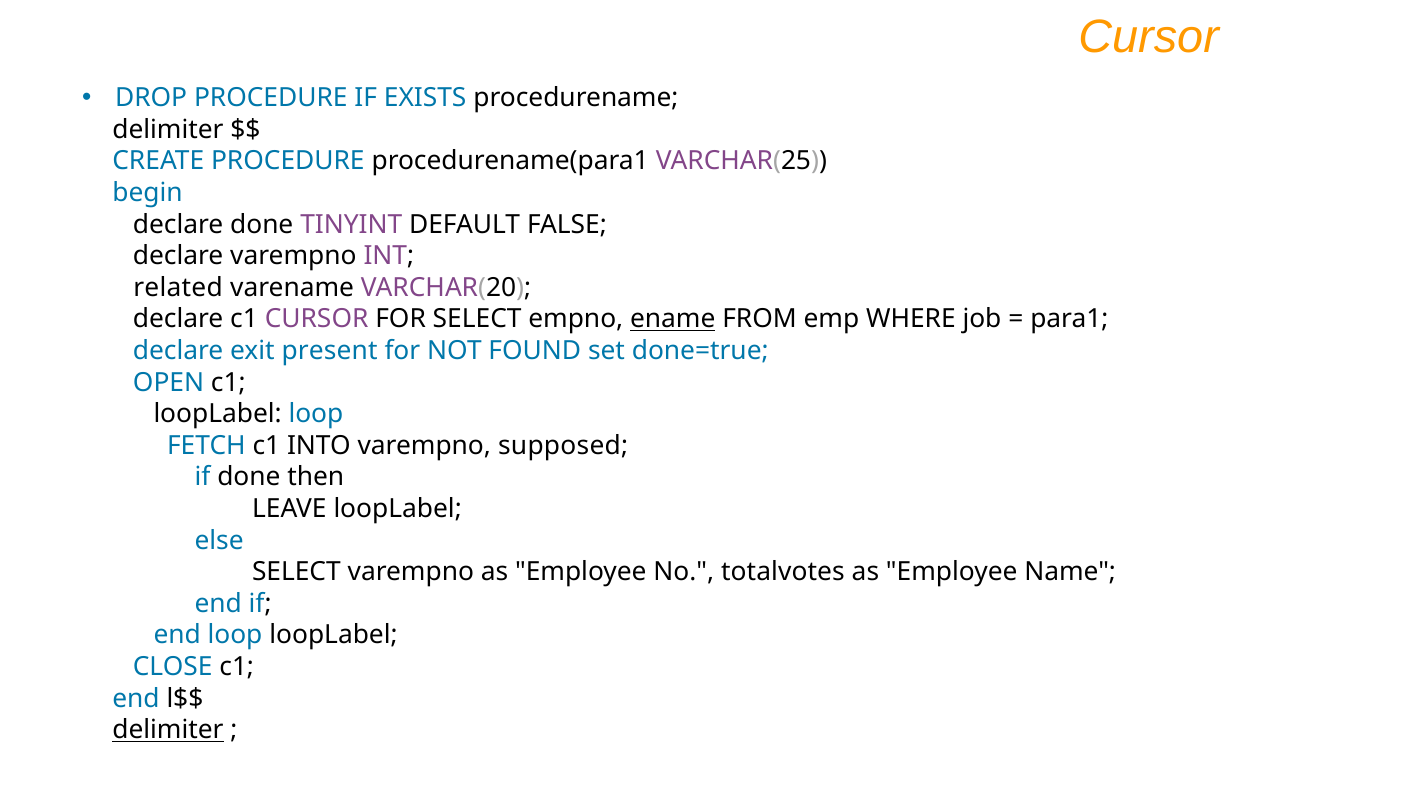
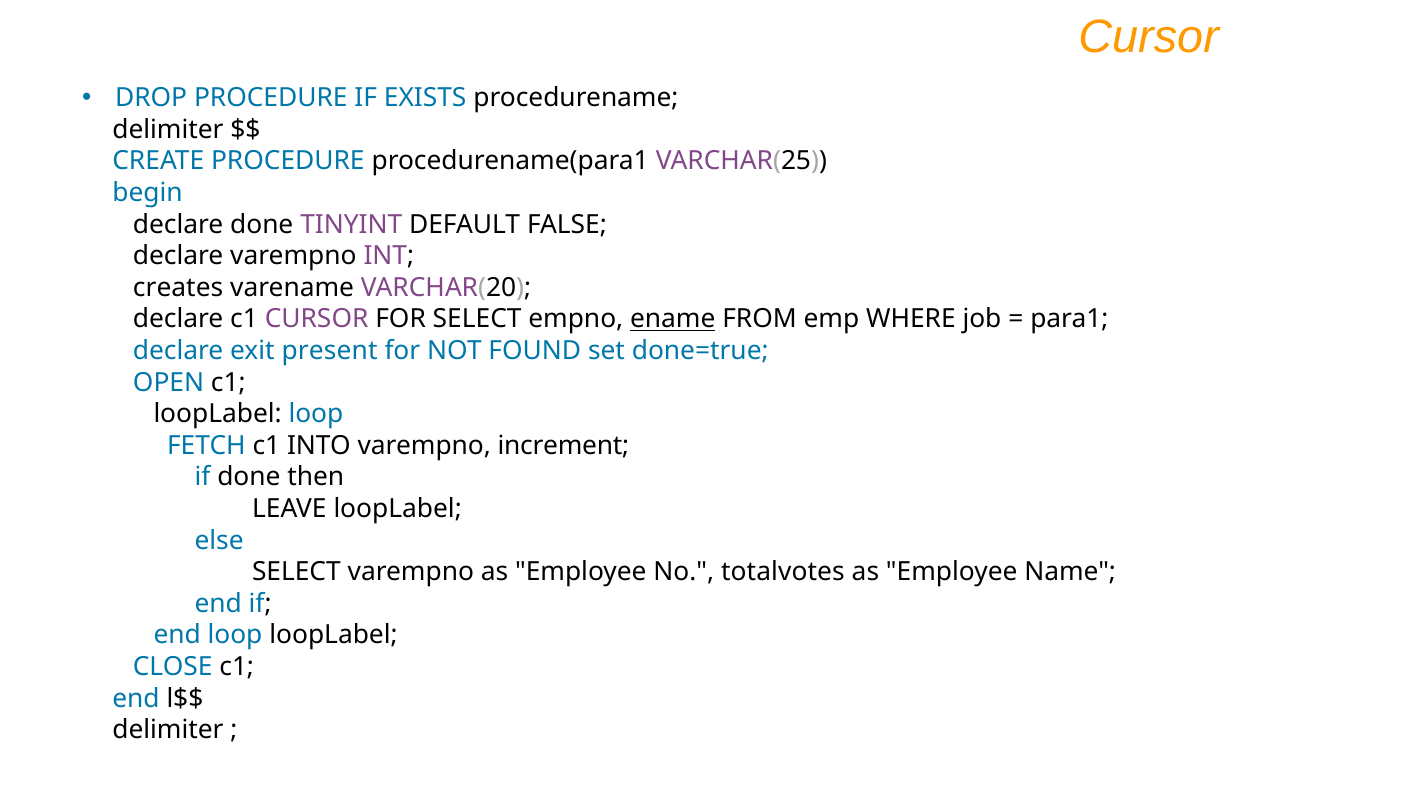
related: related -> creates (178, 288)
supposed: supposed -> increment (563, 446)
delimiter underline: present -> none (168, 730)
